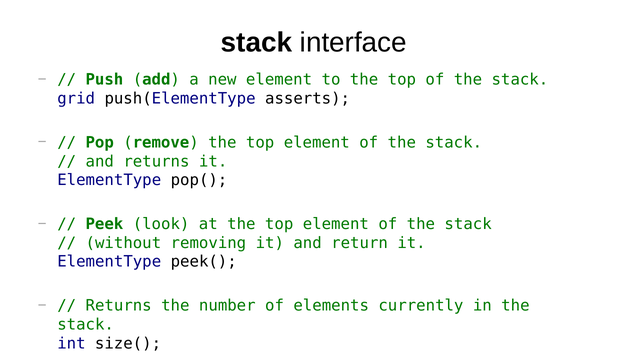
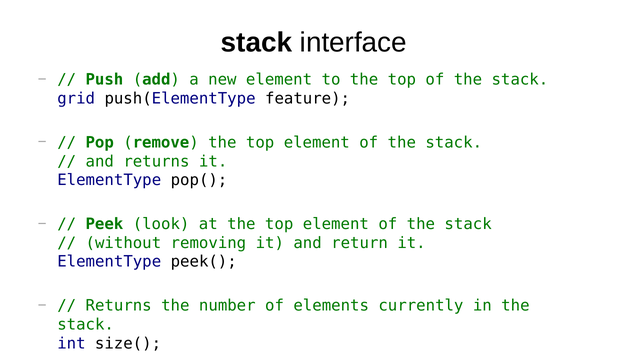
asserts: asserts -> feature (308, 99)
